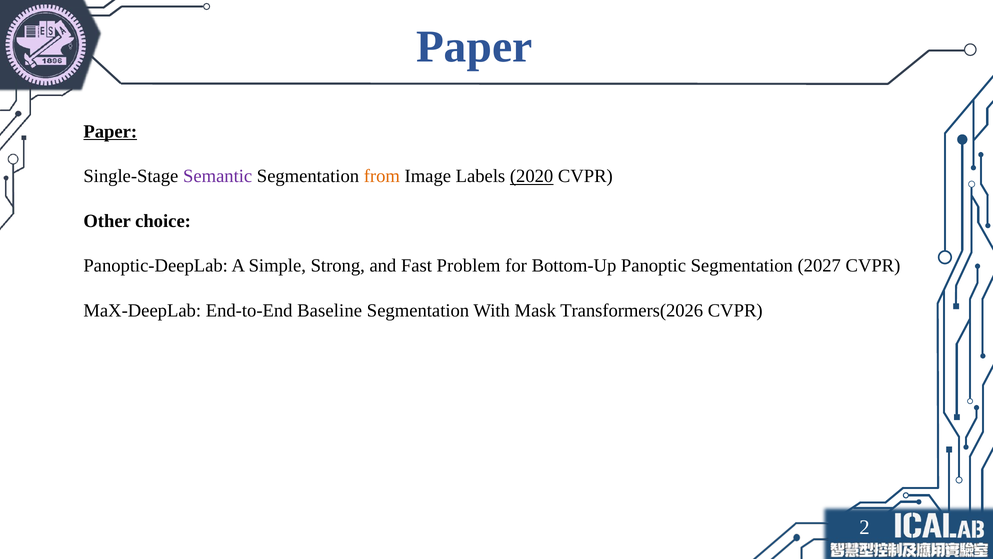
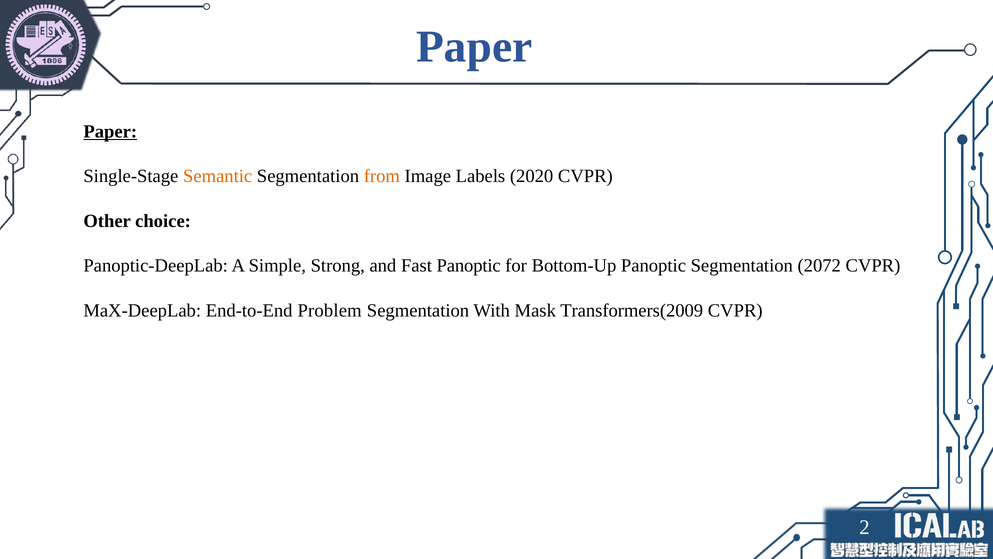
Semantic colour: purple -> orange (218, 176)
2020 underline: present -> none (532, 176)
Fast Problem: Problem -> Panoptic (469, 266)
2027: 2027 -> 2072 (819, 266)
Baseline: Baseline -> Problem (330, 310)
Transformers(2026: Transformers(2026 -> Transformers(2009 (632, 310)
